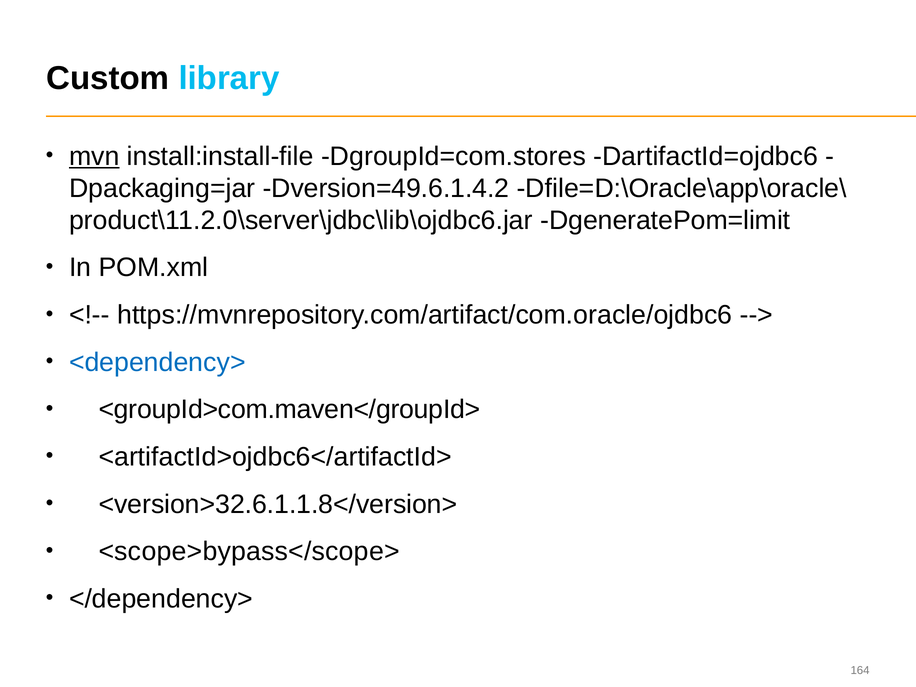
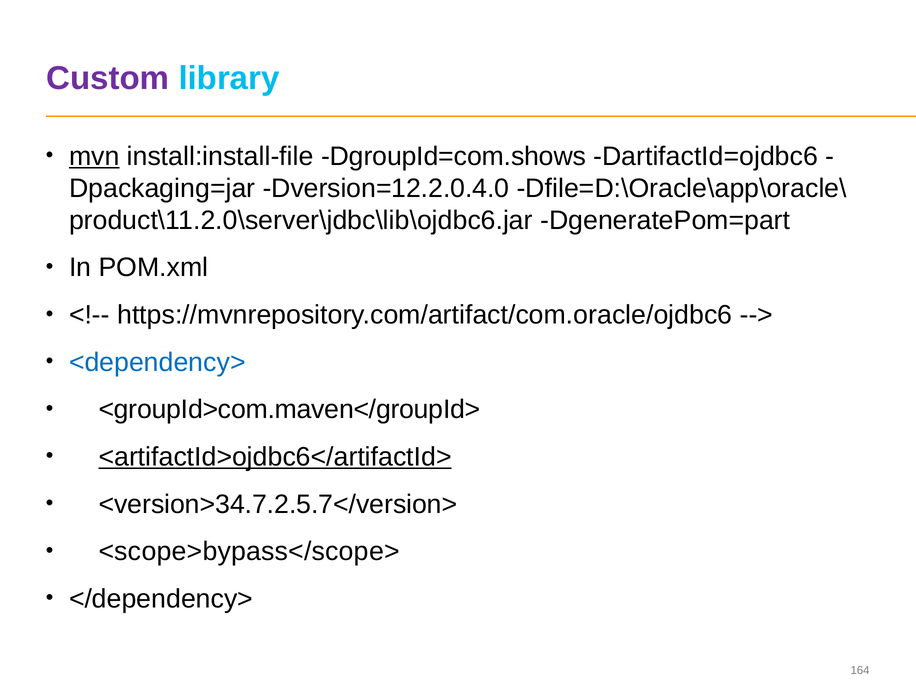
Custom colour: black -> purple (108, 78)
DgroupId=com.stores: DgroupId=com.stores -> DgroupId=com.shows (454, 156)
Dversion=49.6.1.4.2: Dversion=49.6.1.4.2 -> Dversion=12.2.0.4.0 (386, 188)
DgeneratePom=limit: DgeneratePom=limit -> DgeneratePom=part (665, 220)
<artifactId>ojdbc6</artifactId> underline: none -> present (275, 457)
<version>32.6.1.1.8</version>: <version>32.6.1.1.8</version> -> <version>34.7.2.5.7</version> (278, 504)
